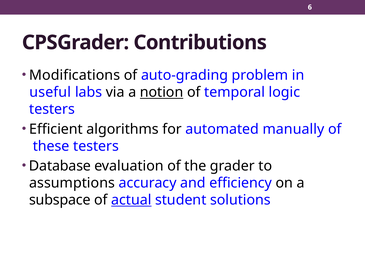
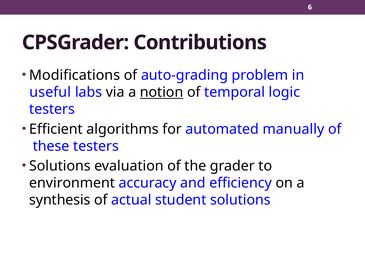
Database: Database -> Solutions (60, 166)
assumptions: assumptions -> environment (72, 183)
subspace: subspace -> synthesis (60, 200)
actual underline: present -> none (131, 200)
